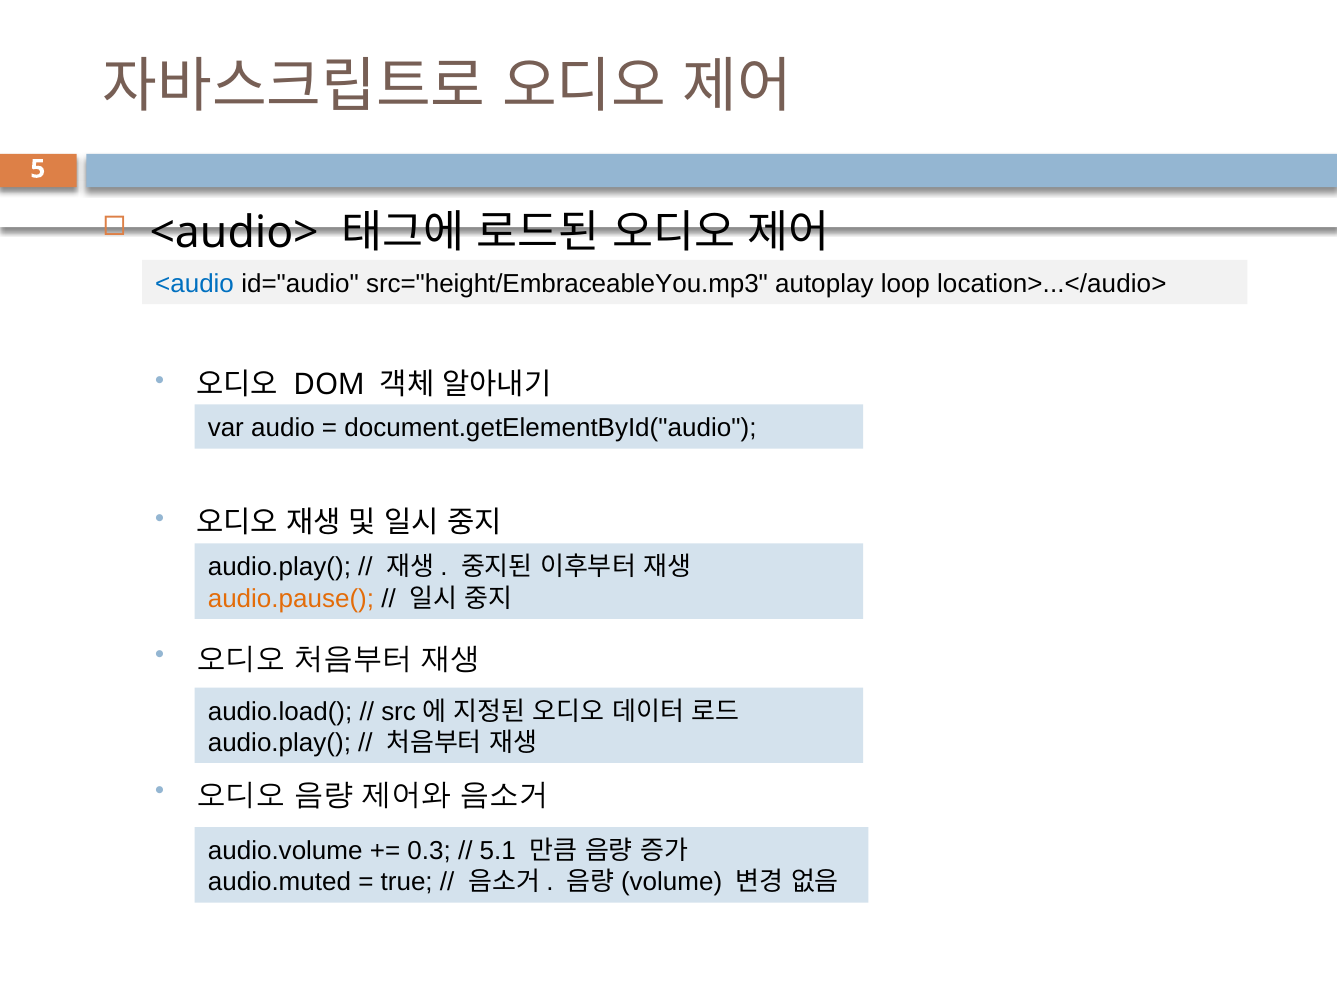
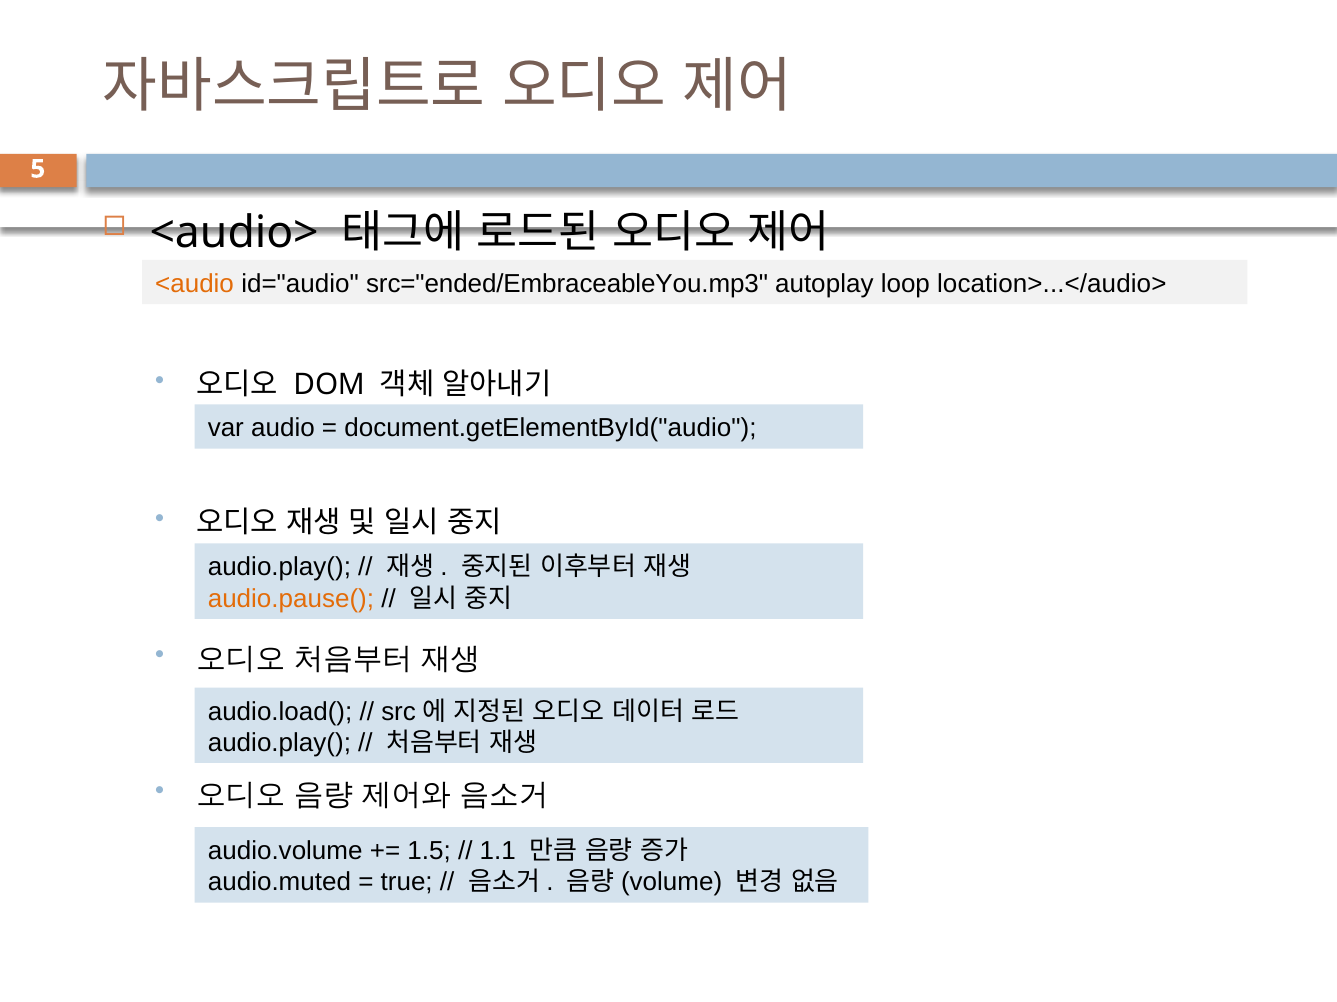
<audio colour: blue -> orange (195, 284)
src="height/EmbraceableYou.mp3: src="height/EmbraceableYou.mp3 -> src="ended/EmbraceableYou.mp3 (567, 284)
0.3: 0.3 -> 1.5 (429, 852)
5.1: 5.1 -> 1.1 (498, 852)
